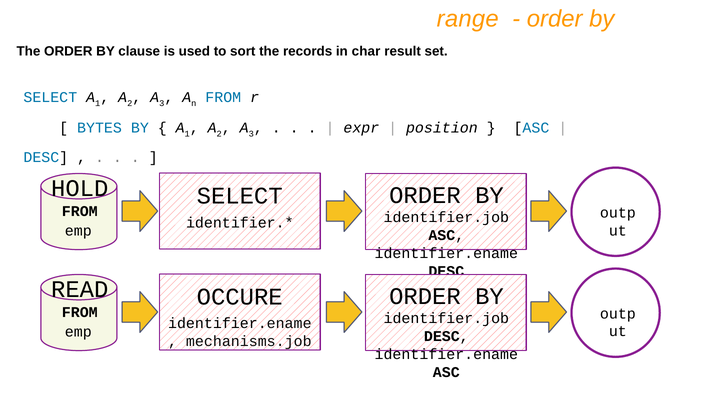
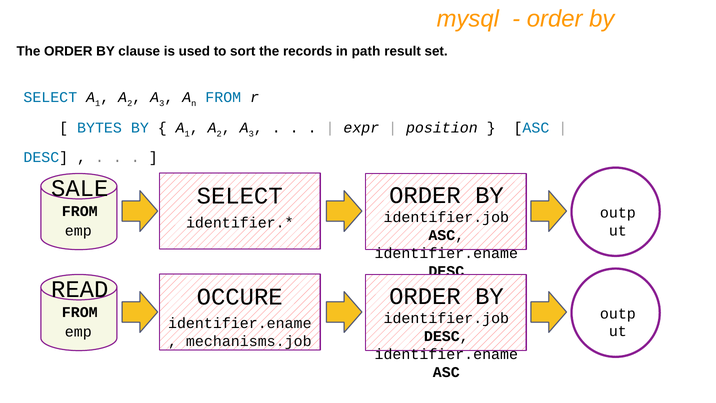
range: range -> mysql (468, 19)
char: char -> path (366, 51)
HOLD: HOLD -> SALE (80, 188)
